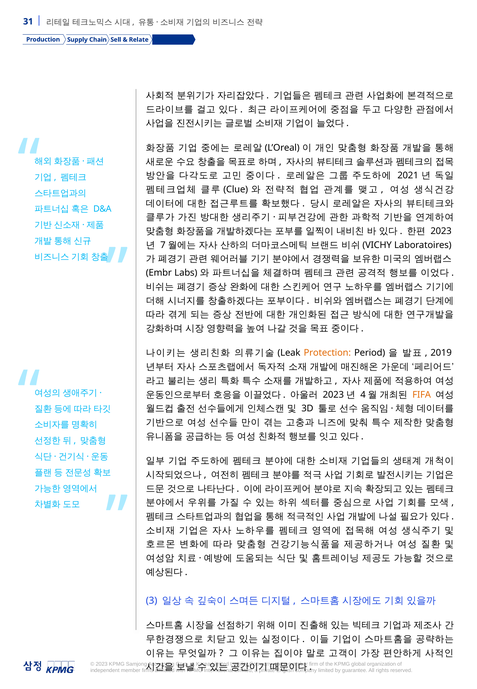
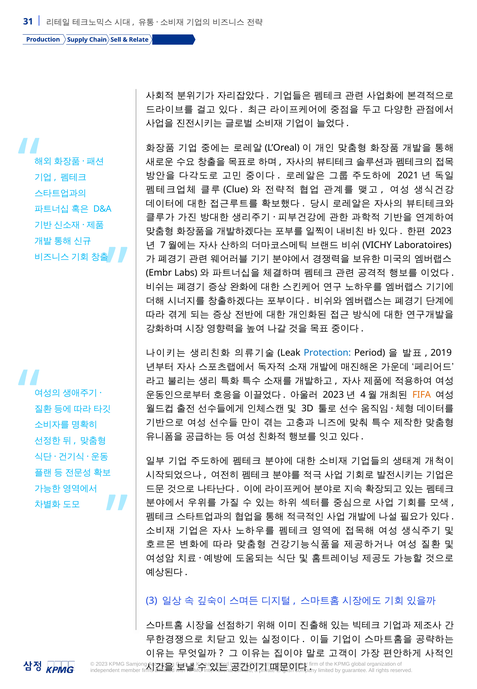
Protection colour: orange -> blue (327, 353)
